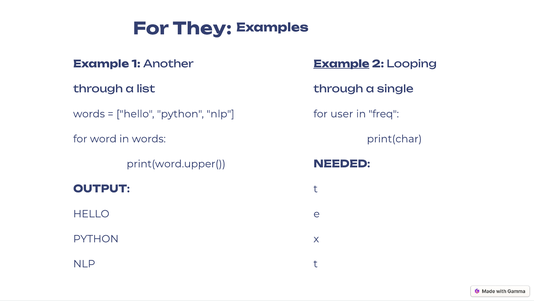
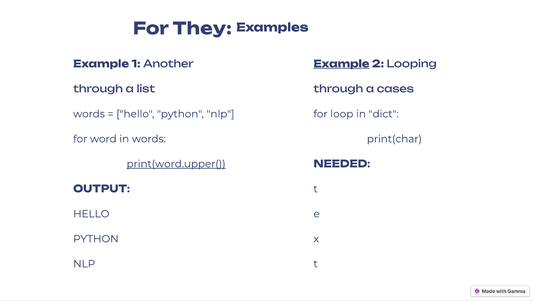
single: single -> cases (395, 89)
user: user -> loop (342, 114)
freq: freq -> dict (384, 114)
print(word.upper( underline: none -> present (176, 164)
